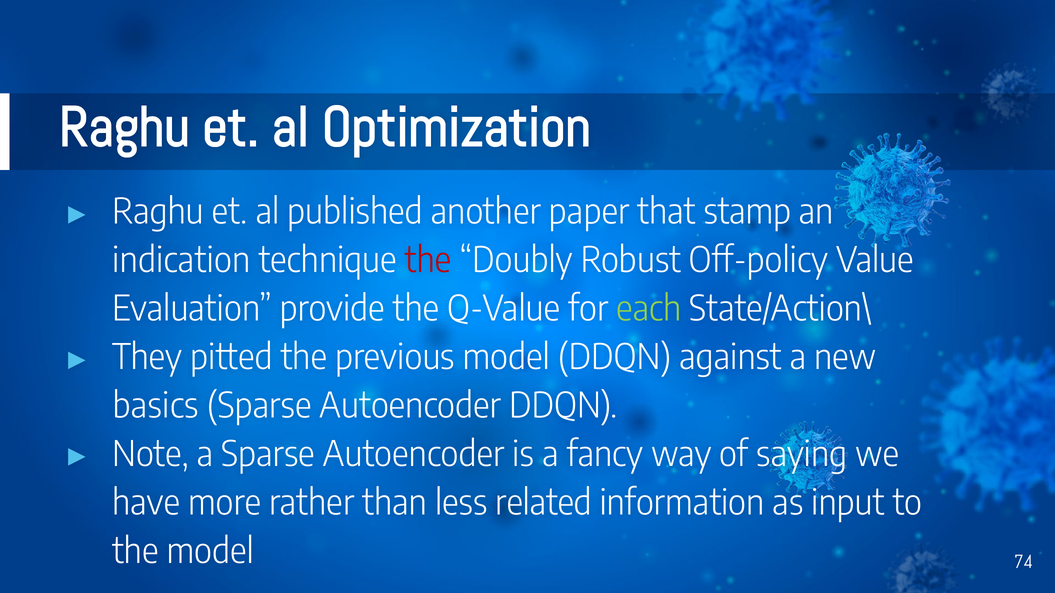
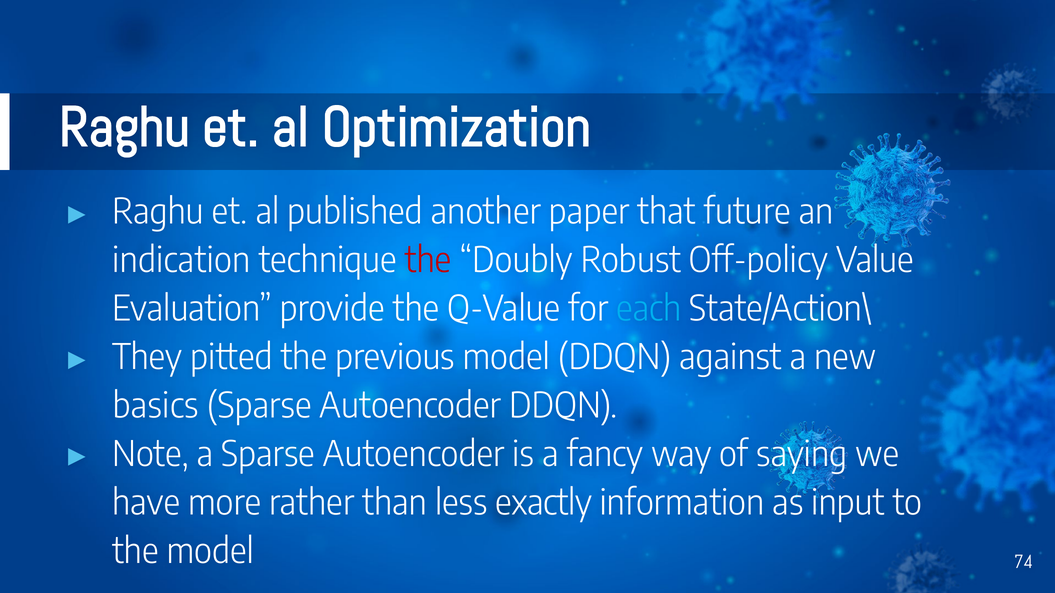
stamp: stamp -> future (747, 213)
each colour: light green -> light blue (649, 310)
related: related -> exactly (544, 504)
